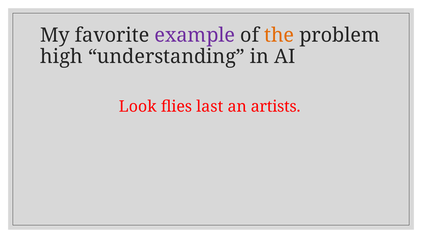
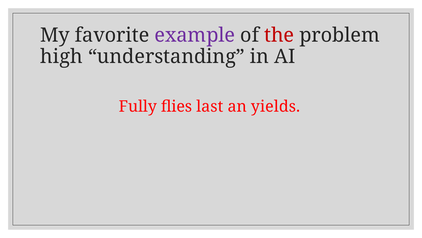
the colour: orange -> red (279, 35)
Look: Look -> Fully (138, 106)
artists: artists -> yields (275, 106)
